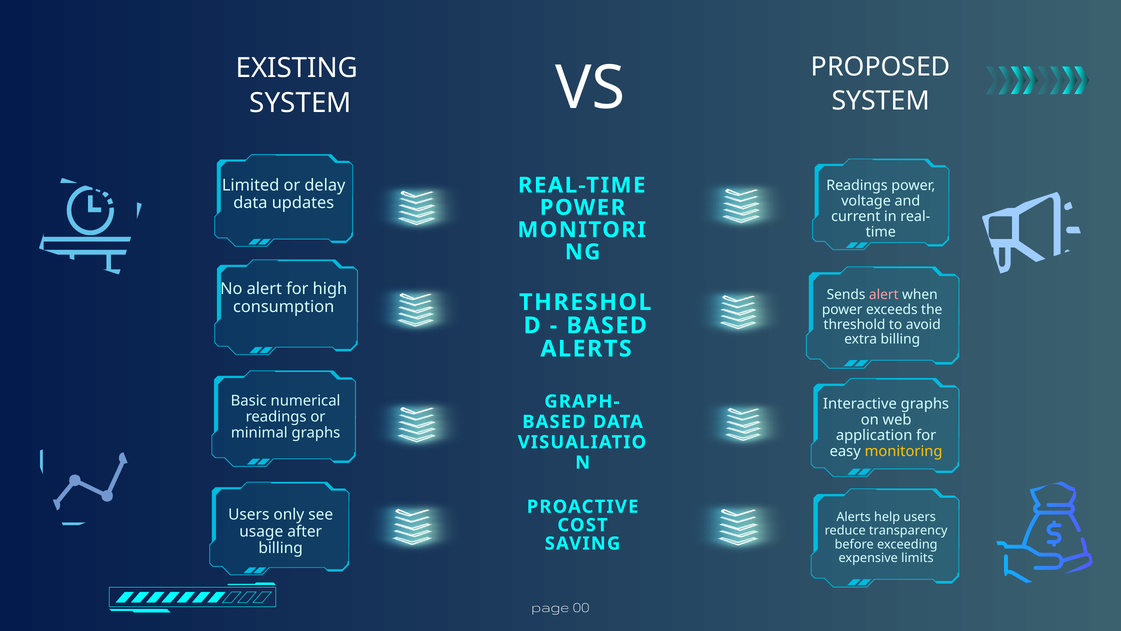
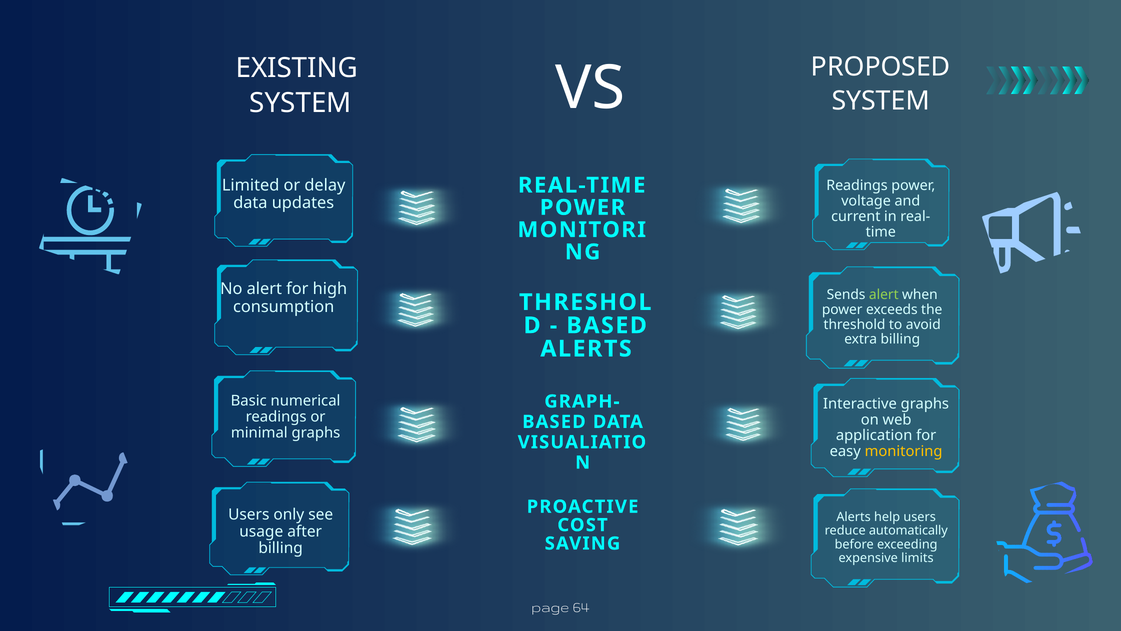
alert colour: pink -> light green (884, 294)
transparency: transparency -> automatically (908, 530)
00: 00 -> 64 (581, 607)
